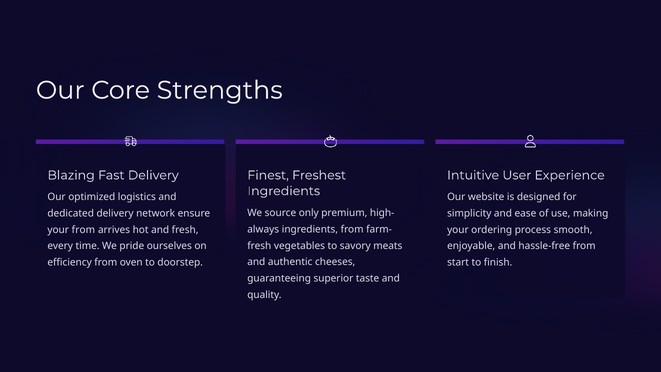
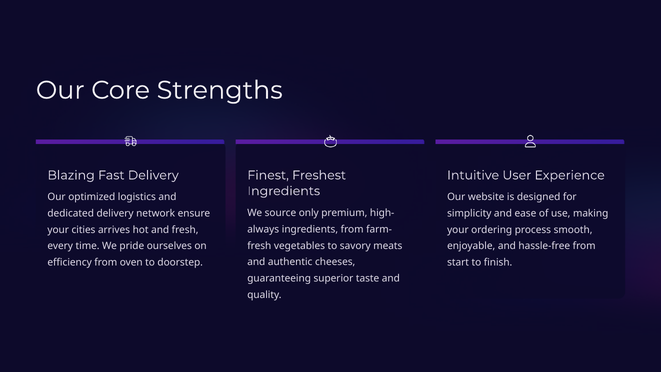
your from: from -> cities (83, 230)
